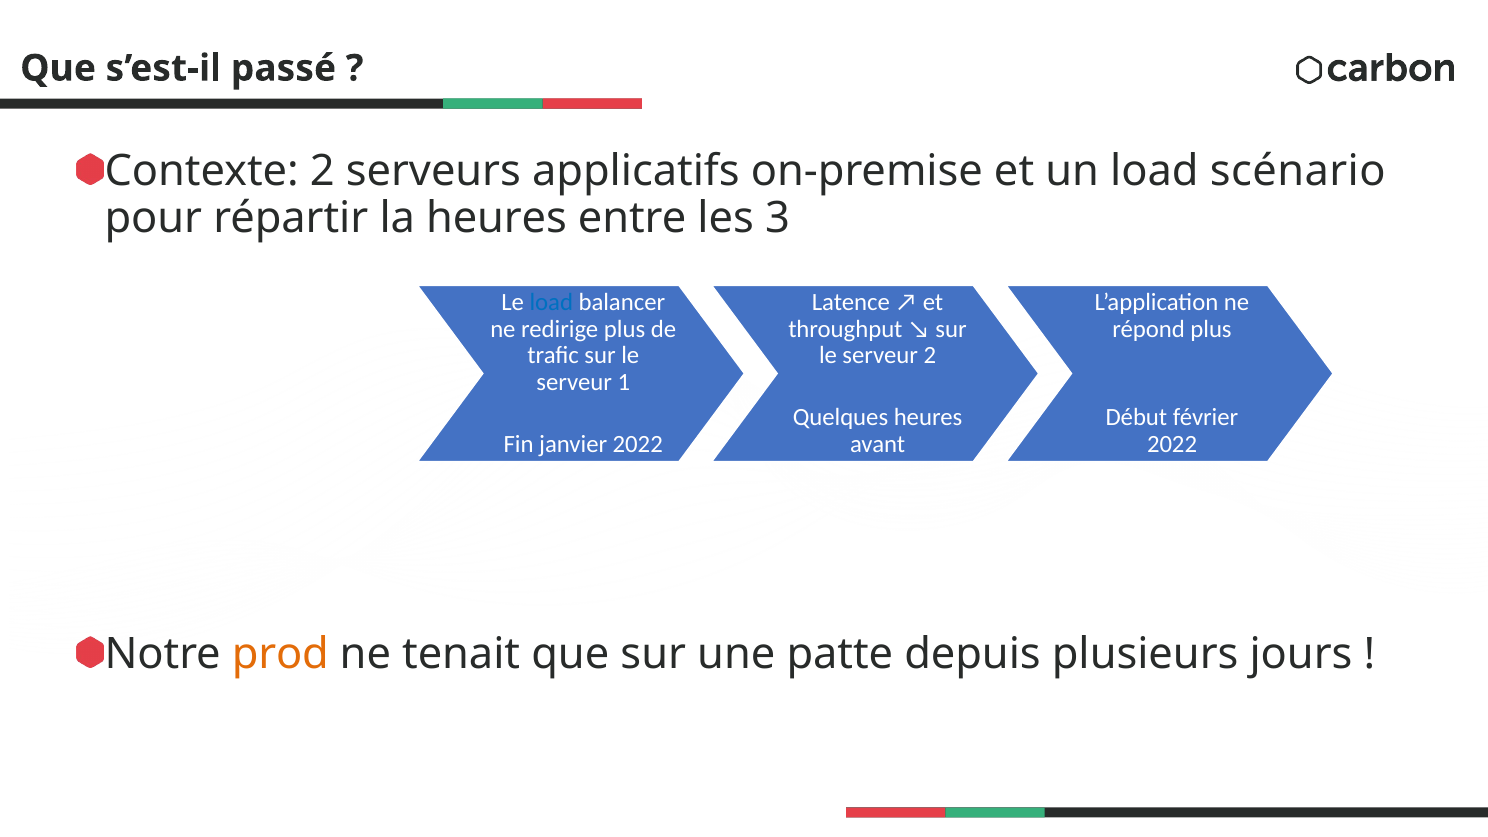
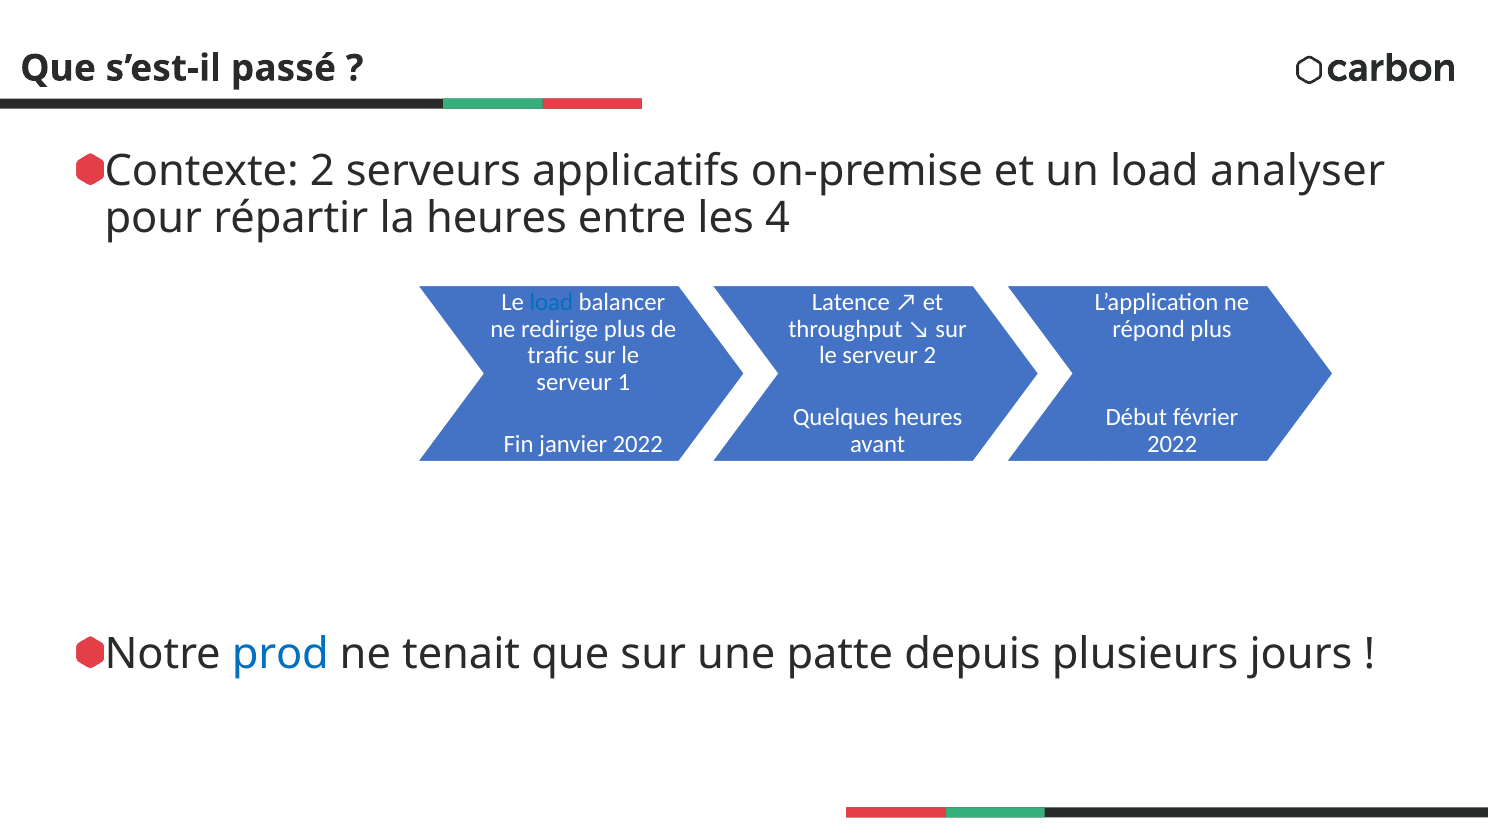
scénario: scénario -> analyser (1298, 171)
3: 3 -> 4 (778, 218)
prod colour: orange -> blue (280, 654)
